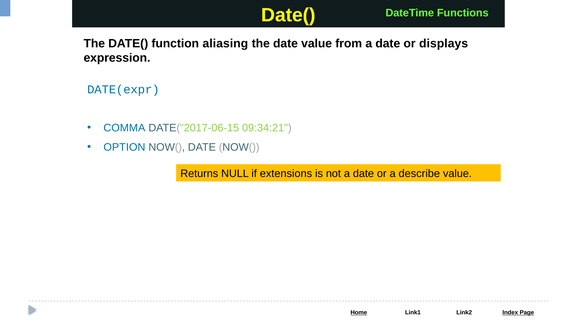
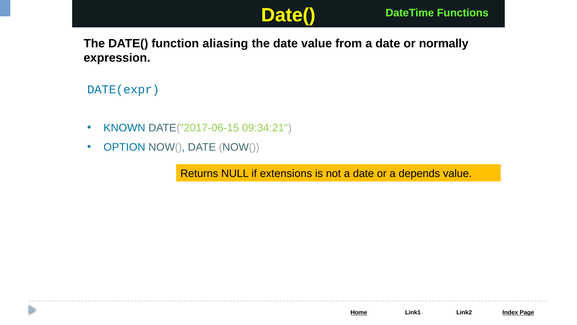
displays: displays -> normally (444, 43)
COMMA: COMMA -> KNOWN (124, 128)
describe: describe -> depends (419, 173)
